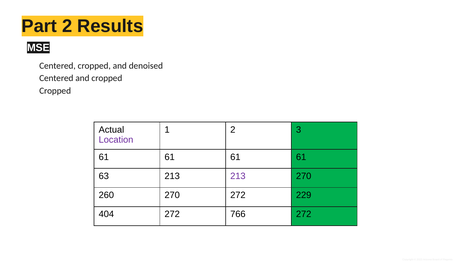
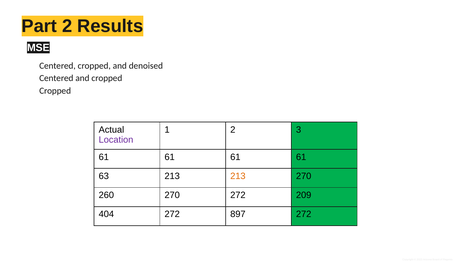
213 colour: purple -> orange (238, 176)
229: 229 -> 209 (304, 195)
766: 766 -> 897 (238, 214)
